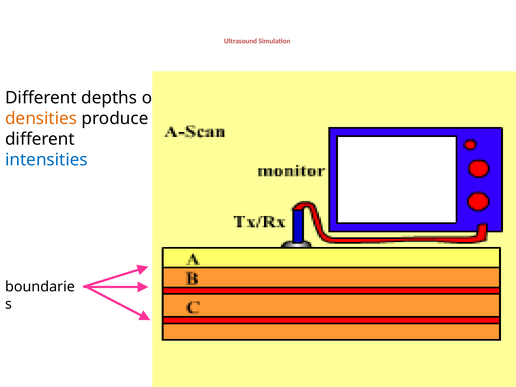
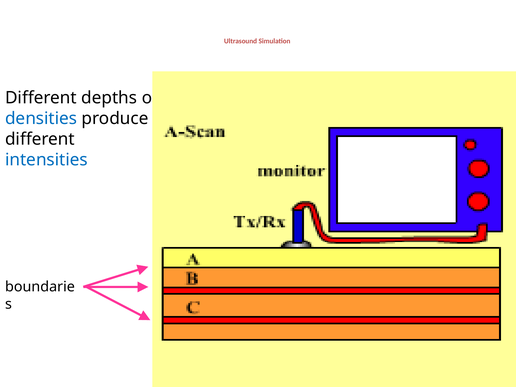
densities colour: orange -> blue (41, 118)
